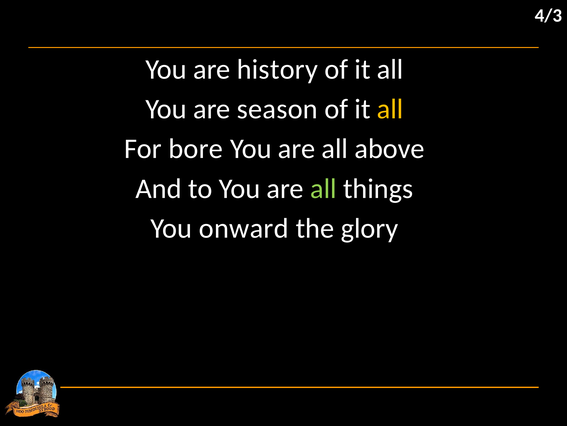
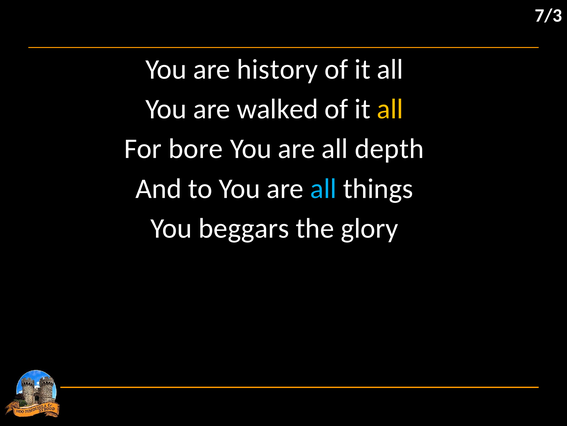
4/3: 4/3 -> 7/3 (548, 15)
season: season -> walked (278, 109)
above: above -> depth (389, 149)
all colour: light green -> light blue (323, 188)
onward: onward -> beggars (244, 228)
